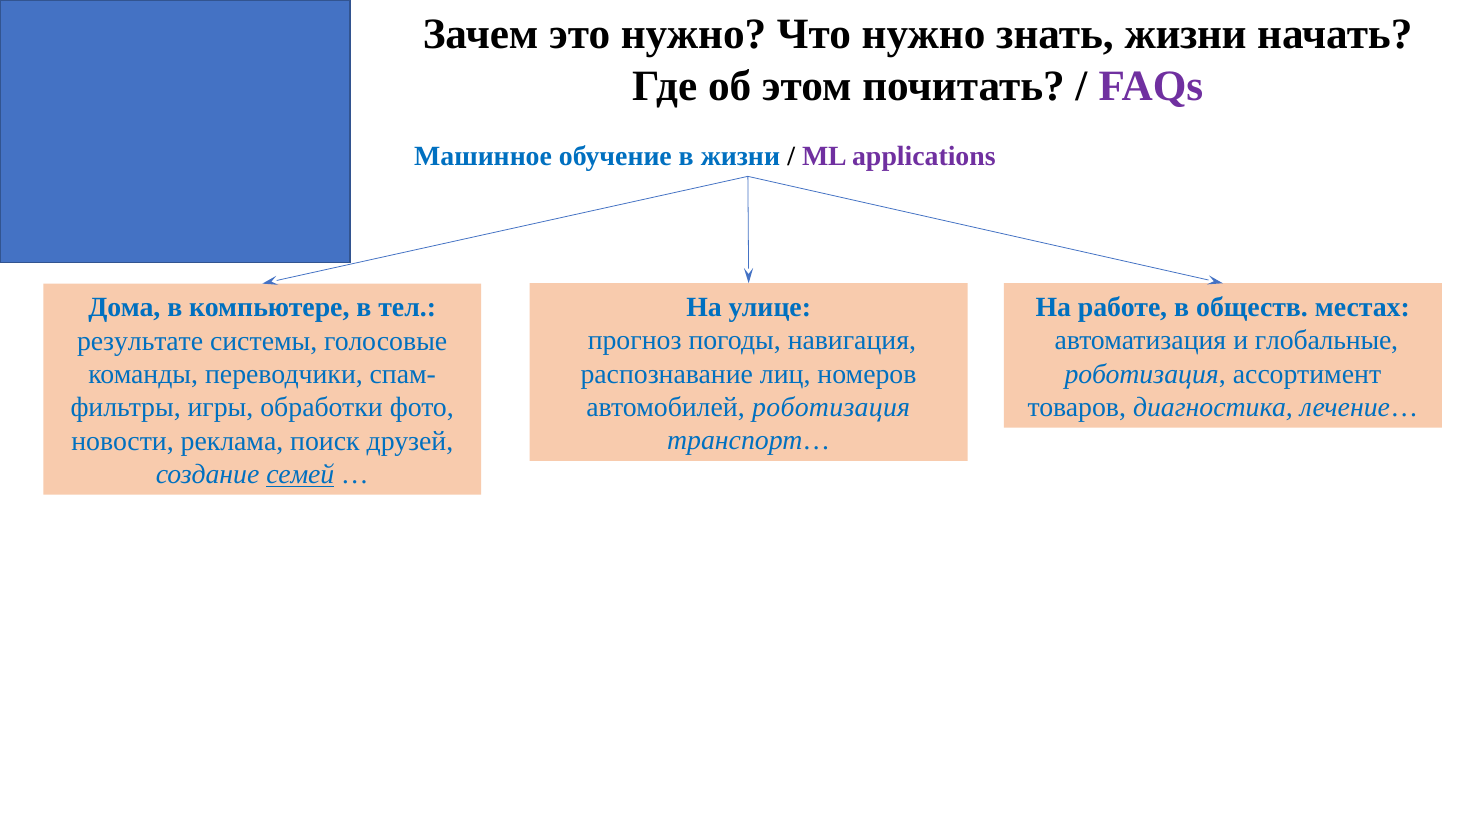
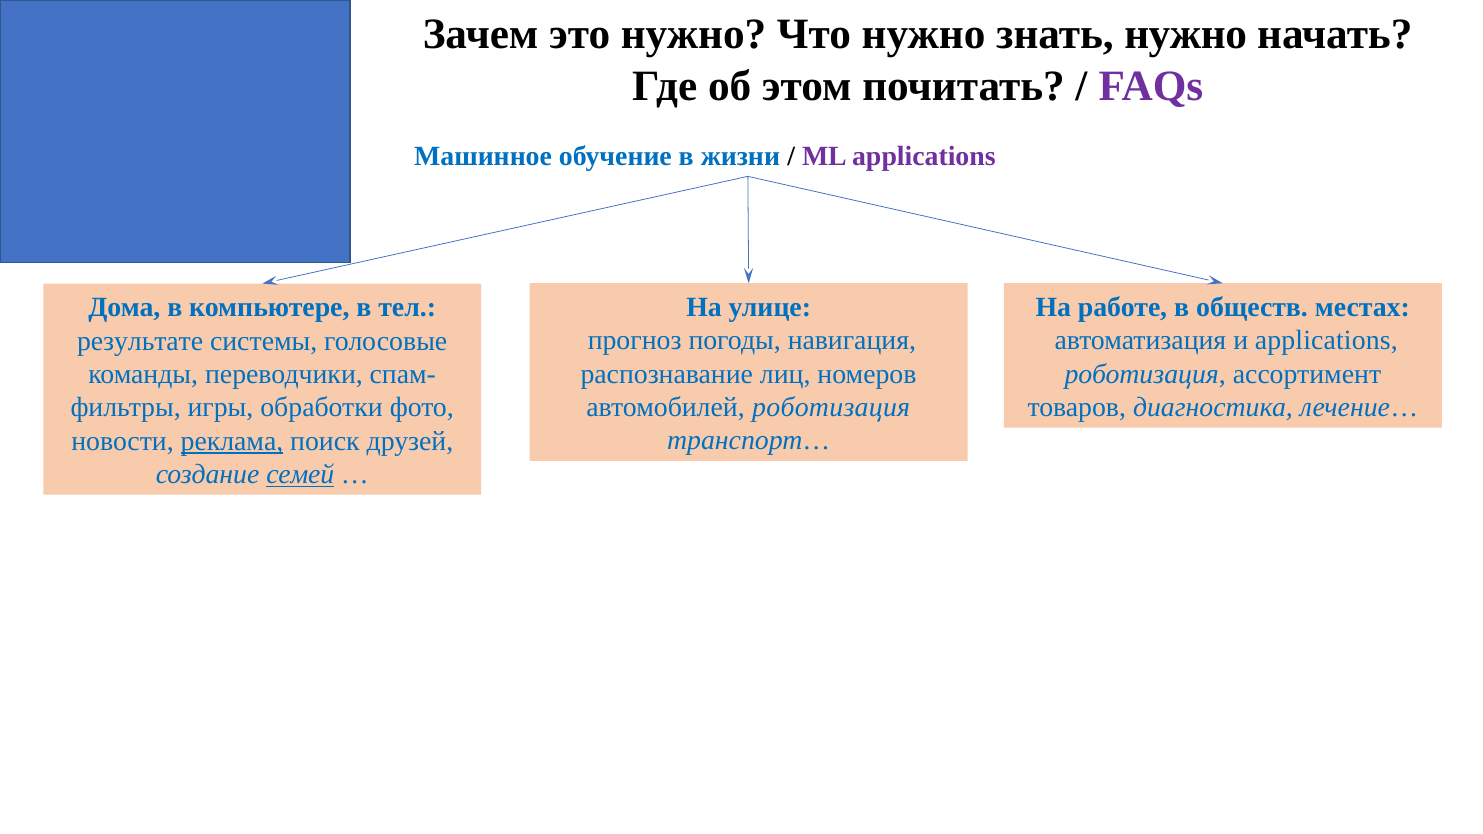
знать жизни: жизни -> нужно (1186, 34)
и глобальные: глобальные -> applications (1326, 341)
реклама underline: none -> present (232, 441)
